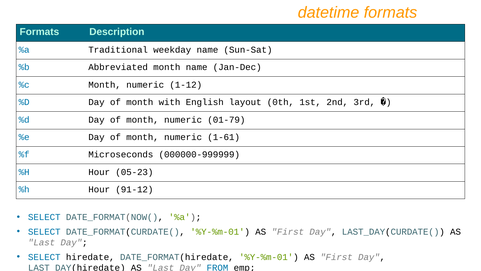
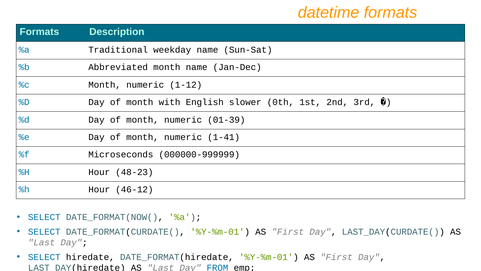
layout: layout -> slower (245, 102)
01-79: 01-79 -> 01-39 (226, 119)
1-61: 1-61 -> 1-41 (224, 137)
05-23: 05-23 -> 48-23 (134, 172)
91-12: 91-12 -> 46-12 (134, 189)
